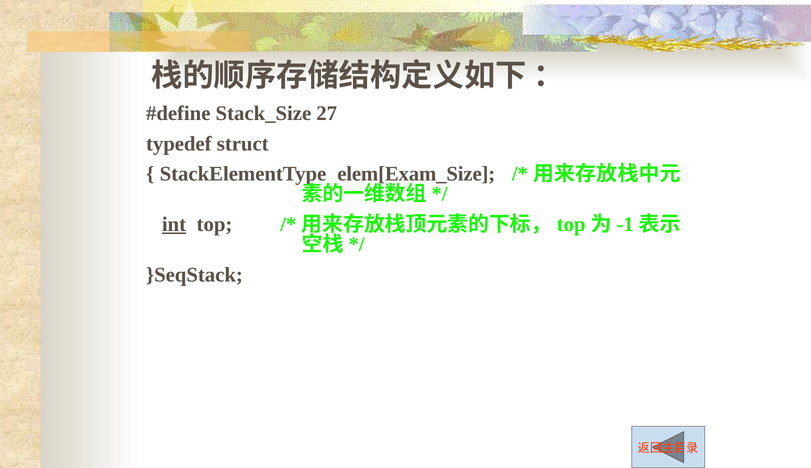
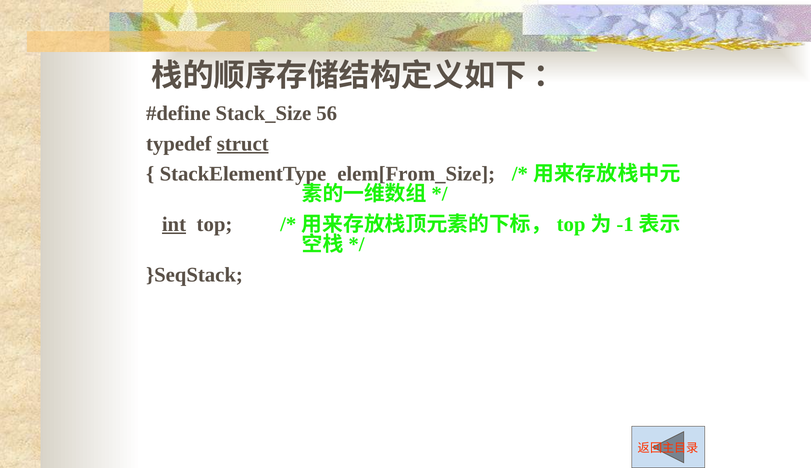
27: 27 -> 56 (327, 114)
struct underline: none -> present (243, 144)
elem[Exam_Size: elem[Exam_Size -> elem[From_Size (416, 174)
